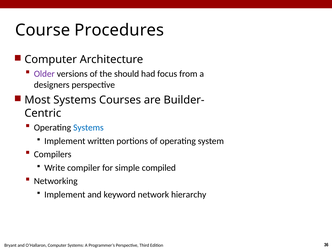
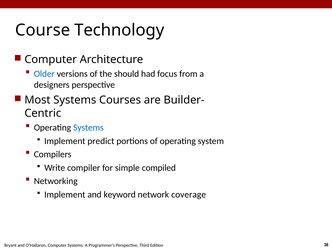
Procedures: Procedures -> Technology (119, 30)
Older colour: purple -> blue (44, 74)
written: written -> predict (101, 141)
hierarchy: hierarchy -> coverage (189, 195)
